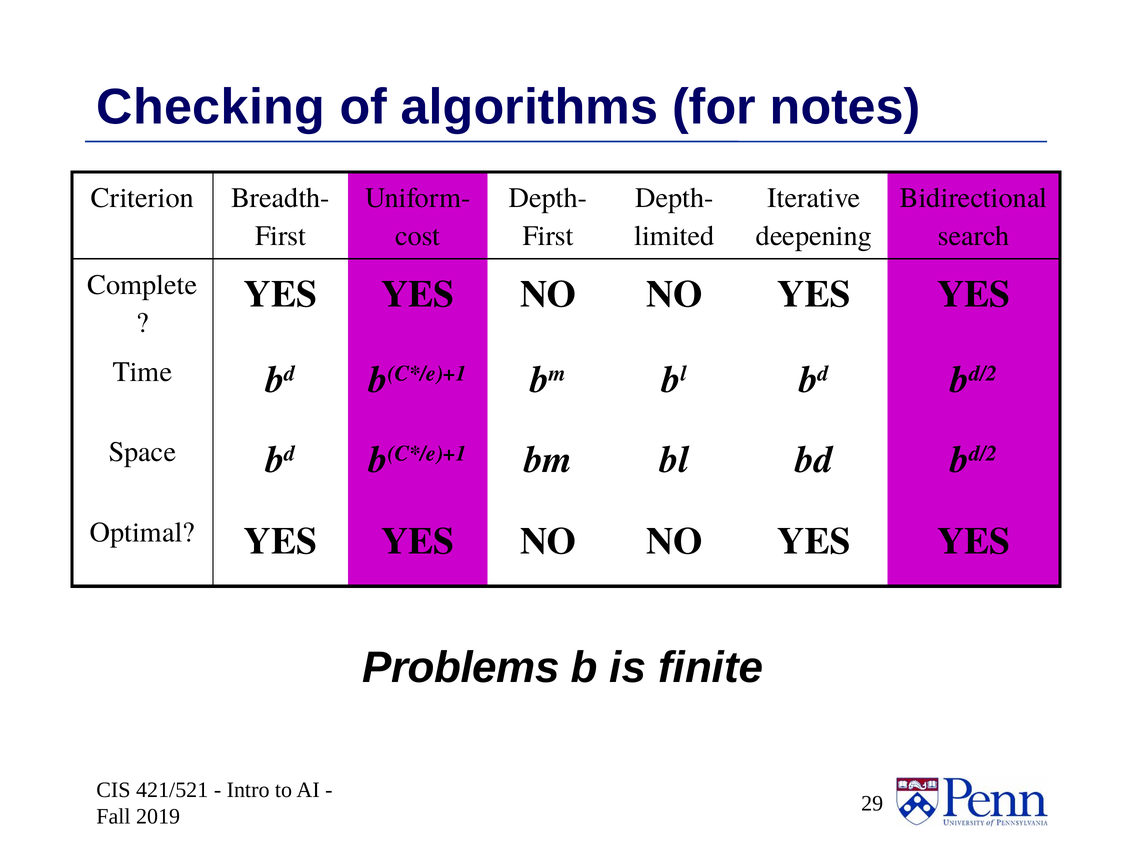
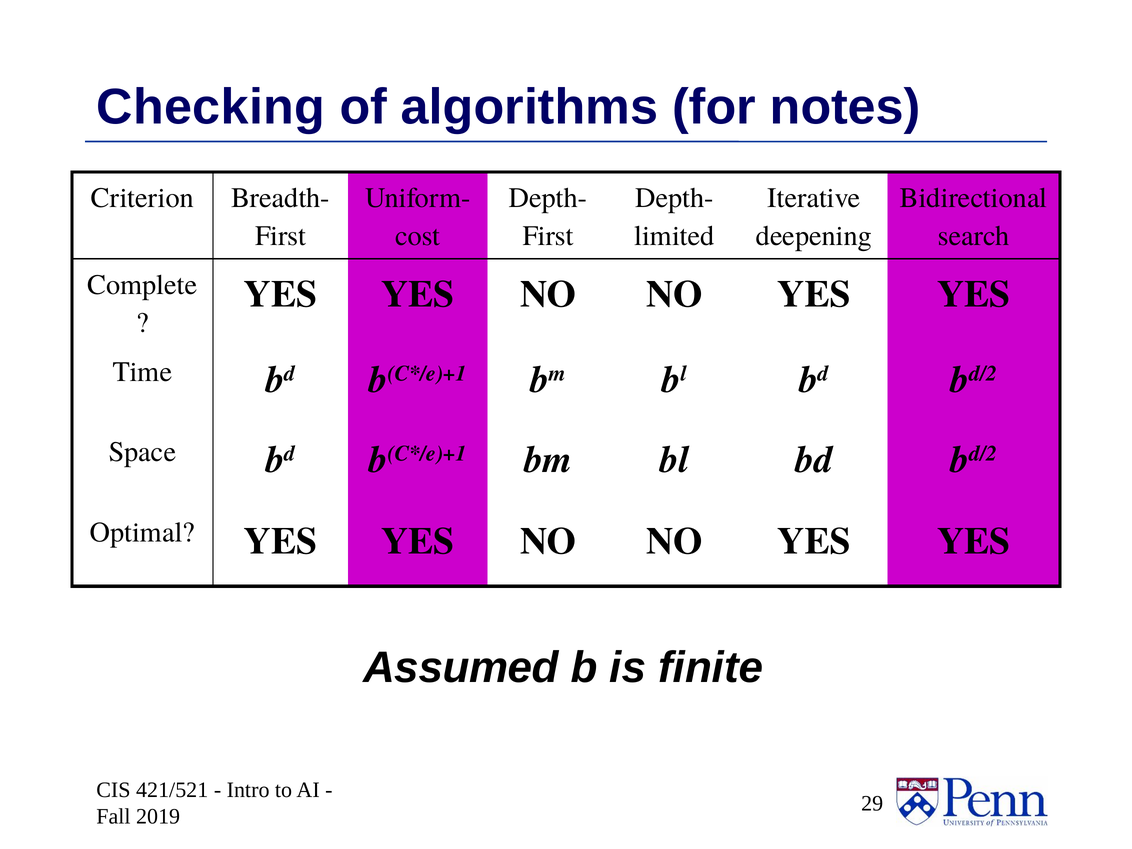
Problems: Problems -> Assumed (461, 668)
